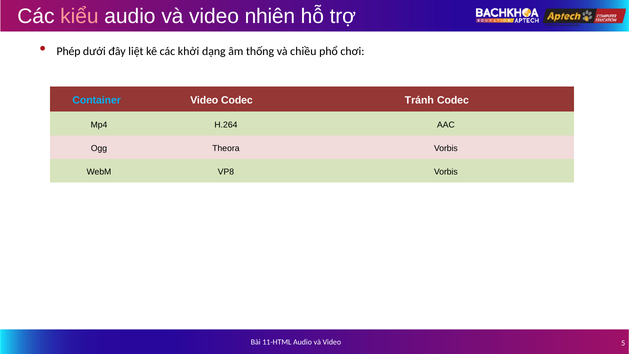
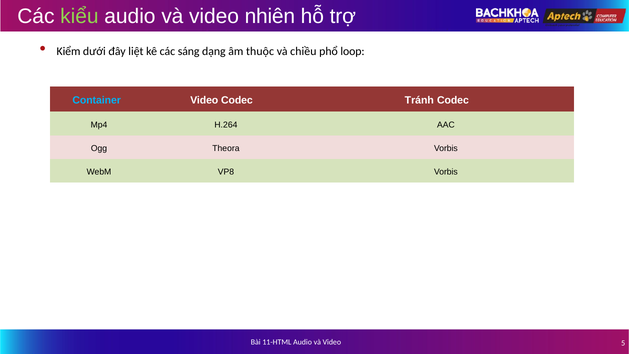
kiểu colour: pink -> light green (79, 16)
Phép: Phép -> Kiểm (69, 51)
khởi: khởi -> sáng (189, 51)
thống: thống -> thuộc (260, 51)
chơi: chơi -> loop (353, 51)
